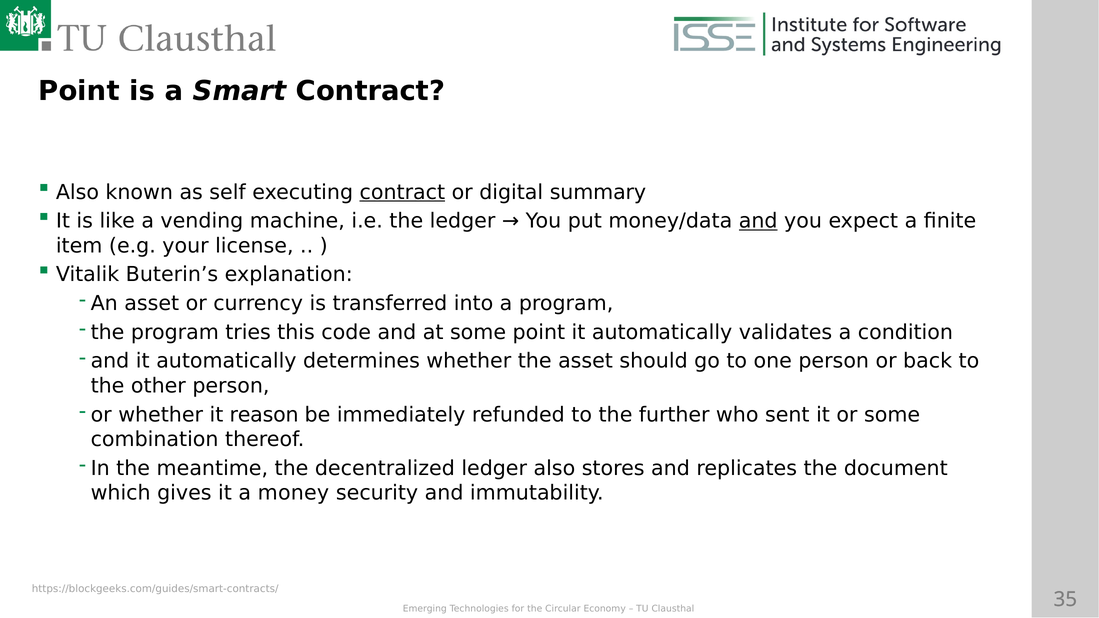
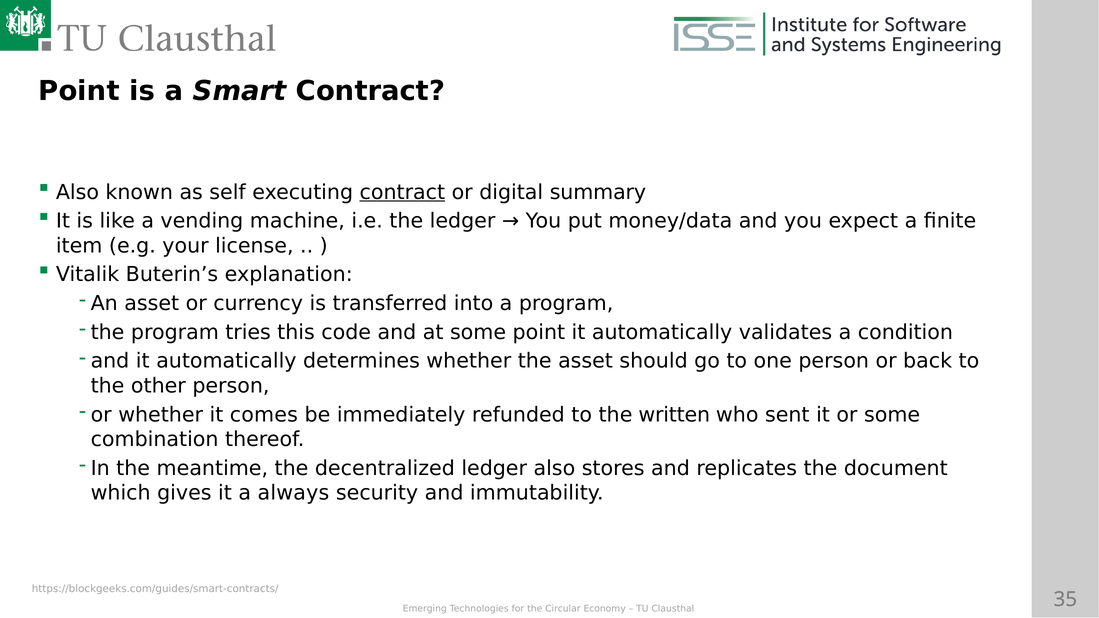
and underline: present -> none (758, 221)
reason: reason -> comes (264, 415)
further: further -> written (674, 415)
money: money -> always (293, 493)
